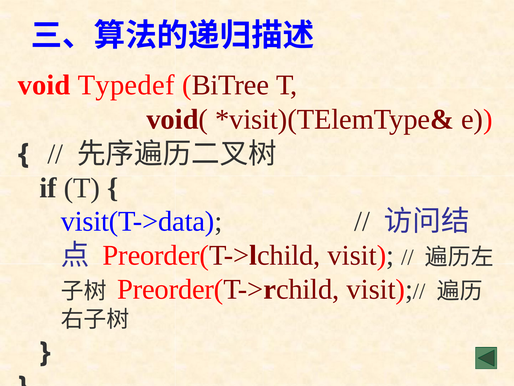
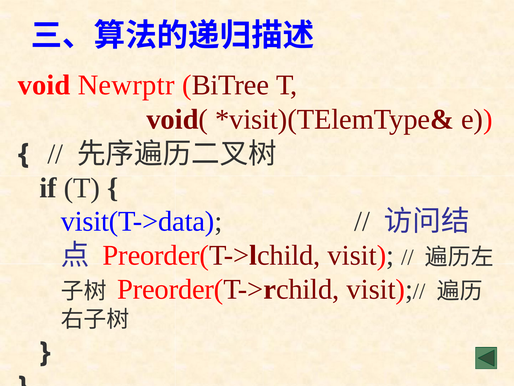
Typedef: Typedef -> Newrptr (126, 85)
